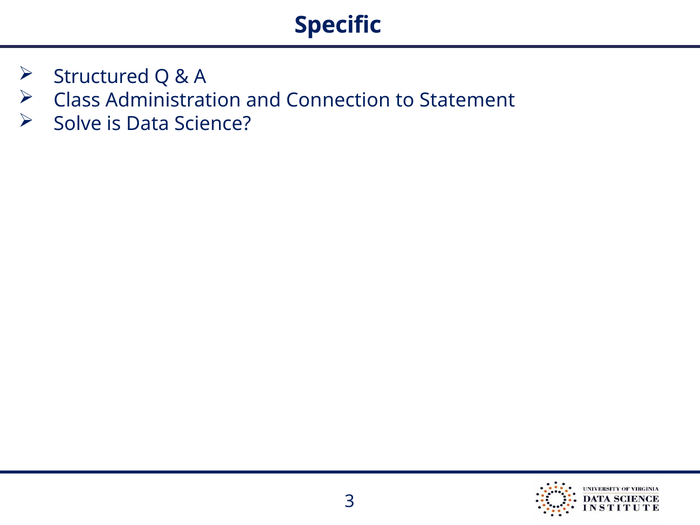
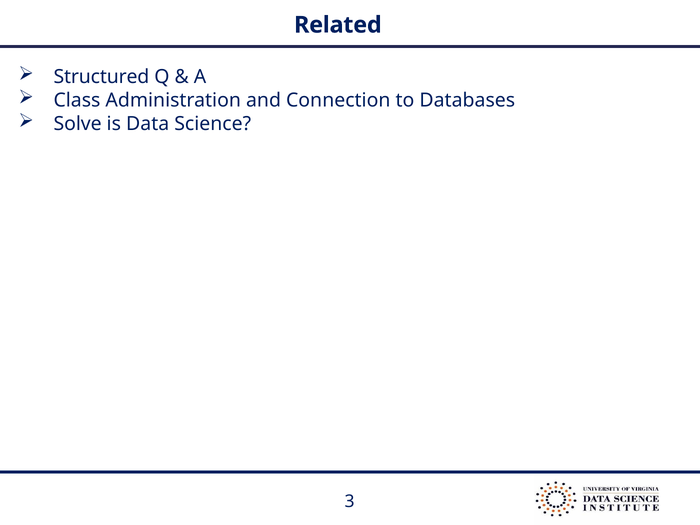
Specific: Specific -> Related (338, 25)
Statement: Statement -> Databases (467, 100)
